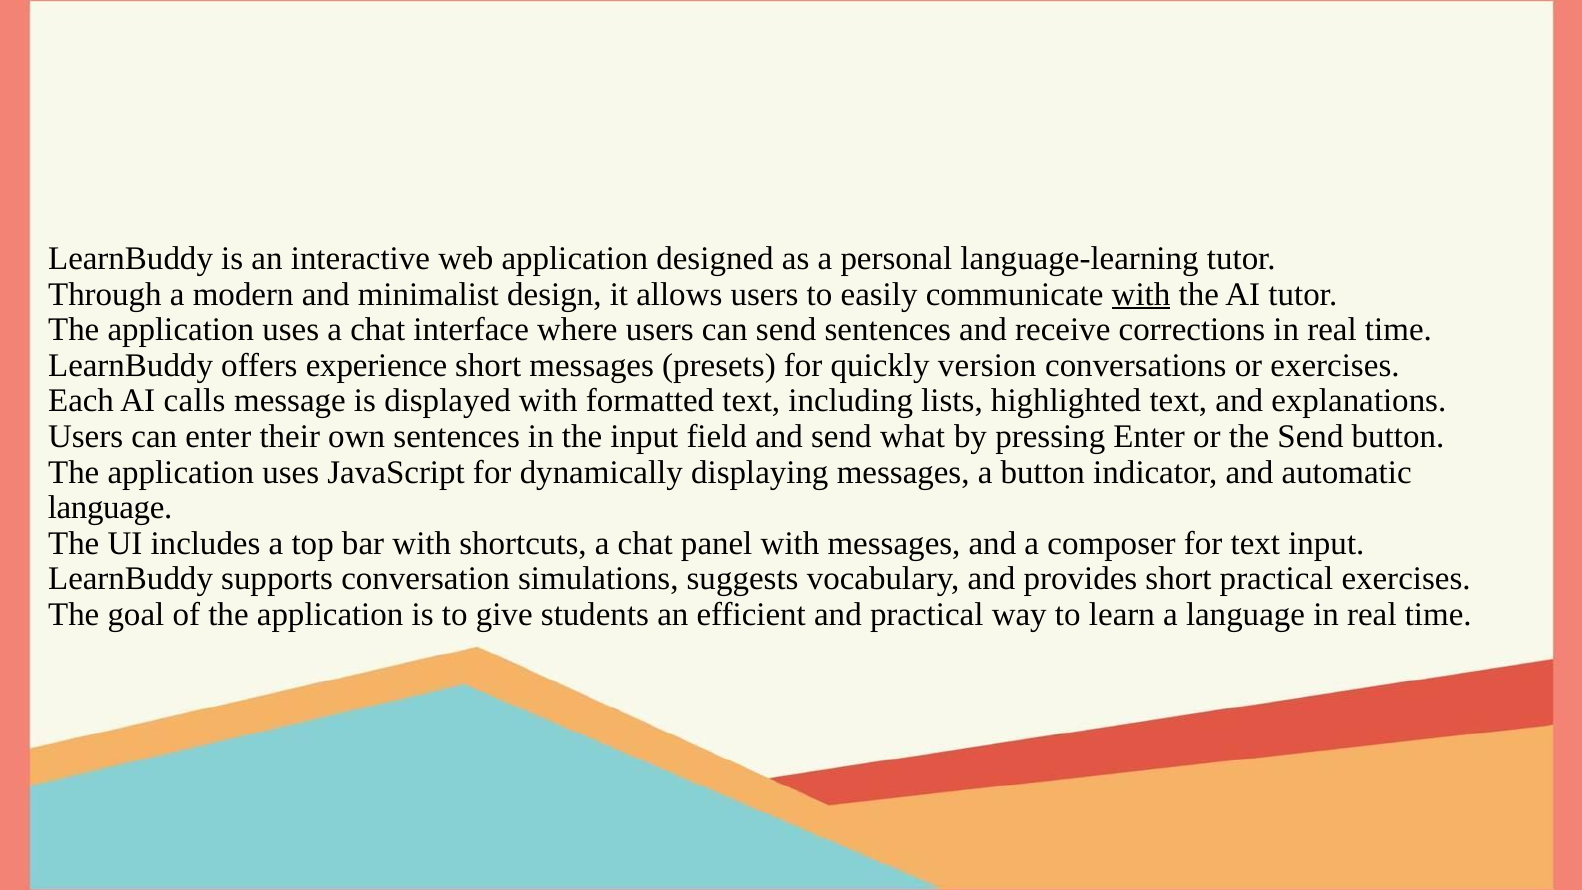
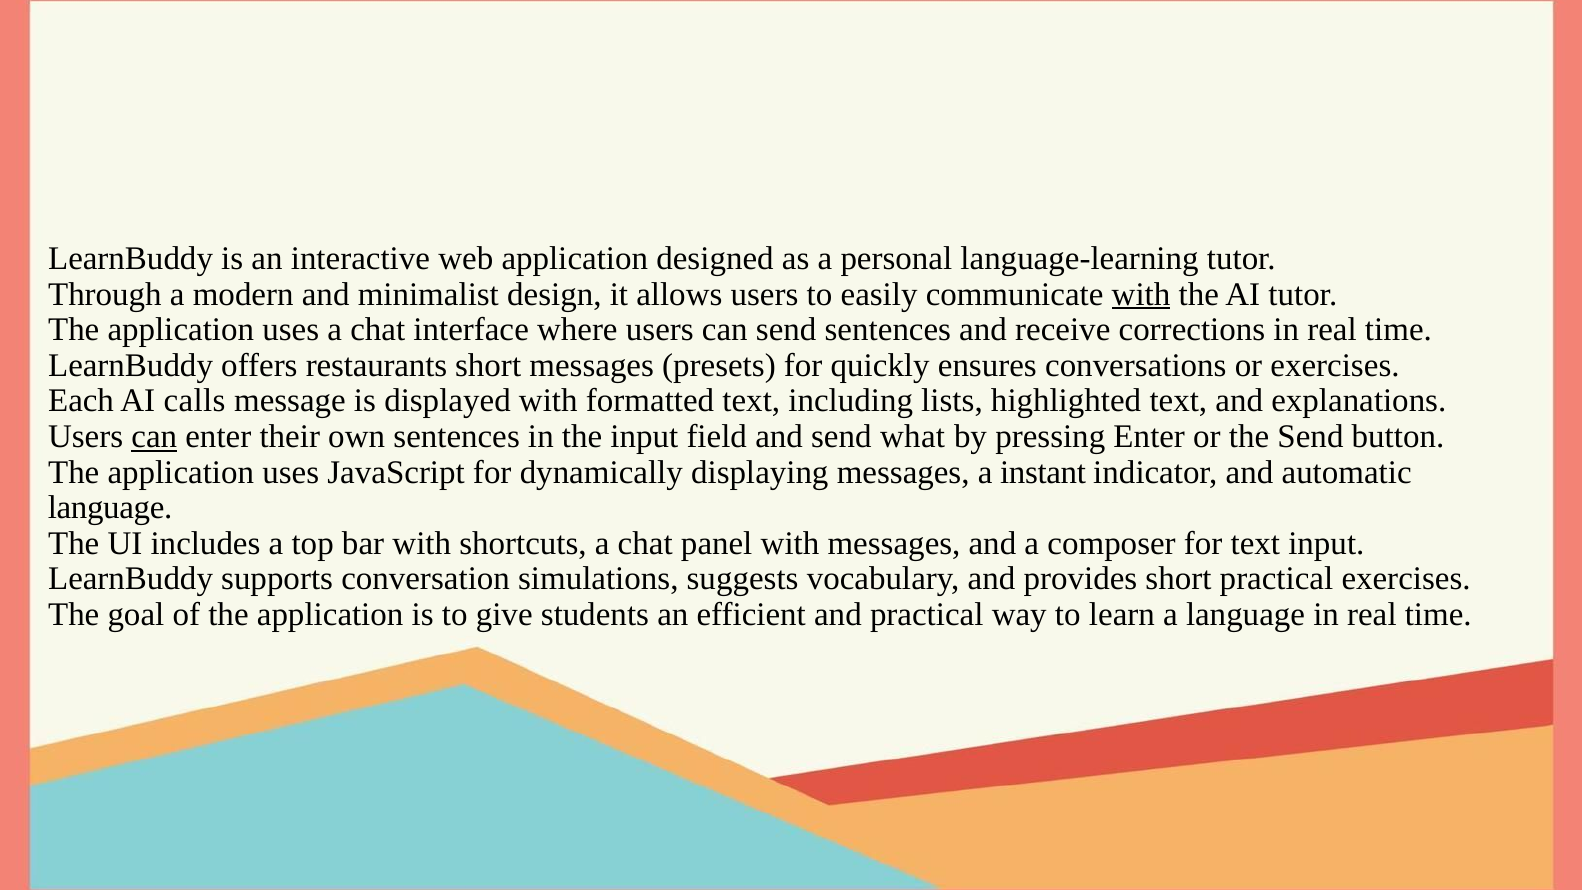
experience: experience -> restaurants (376, 365)
version: version -> ensures (987, 365)
can underline: none -> present (154, 436)
a button: button -> instant (1043, 472)
